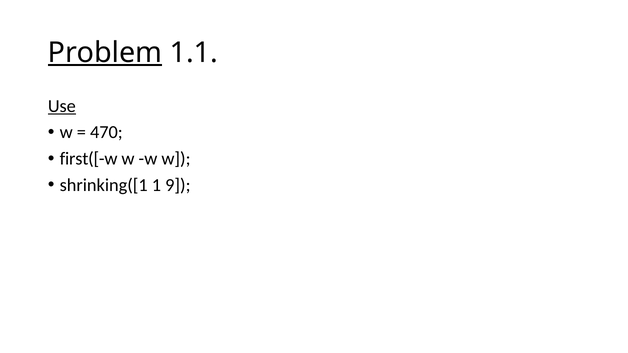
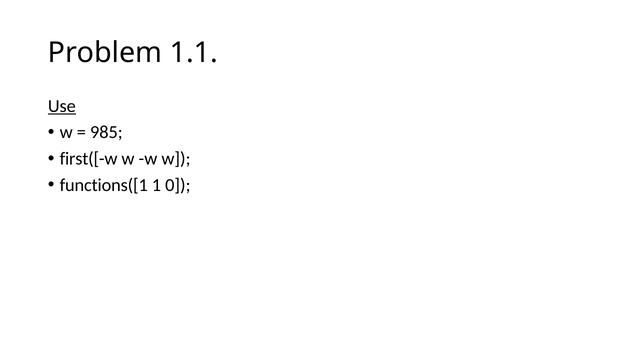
Problem underline: present -> none (105, 53)
470: 470 -> 985 (106, 133)
shrinking([1: shrinking([1 -> functions([1 (104, 185)
9: 9 -> 0 (178, 185)
